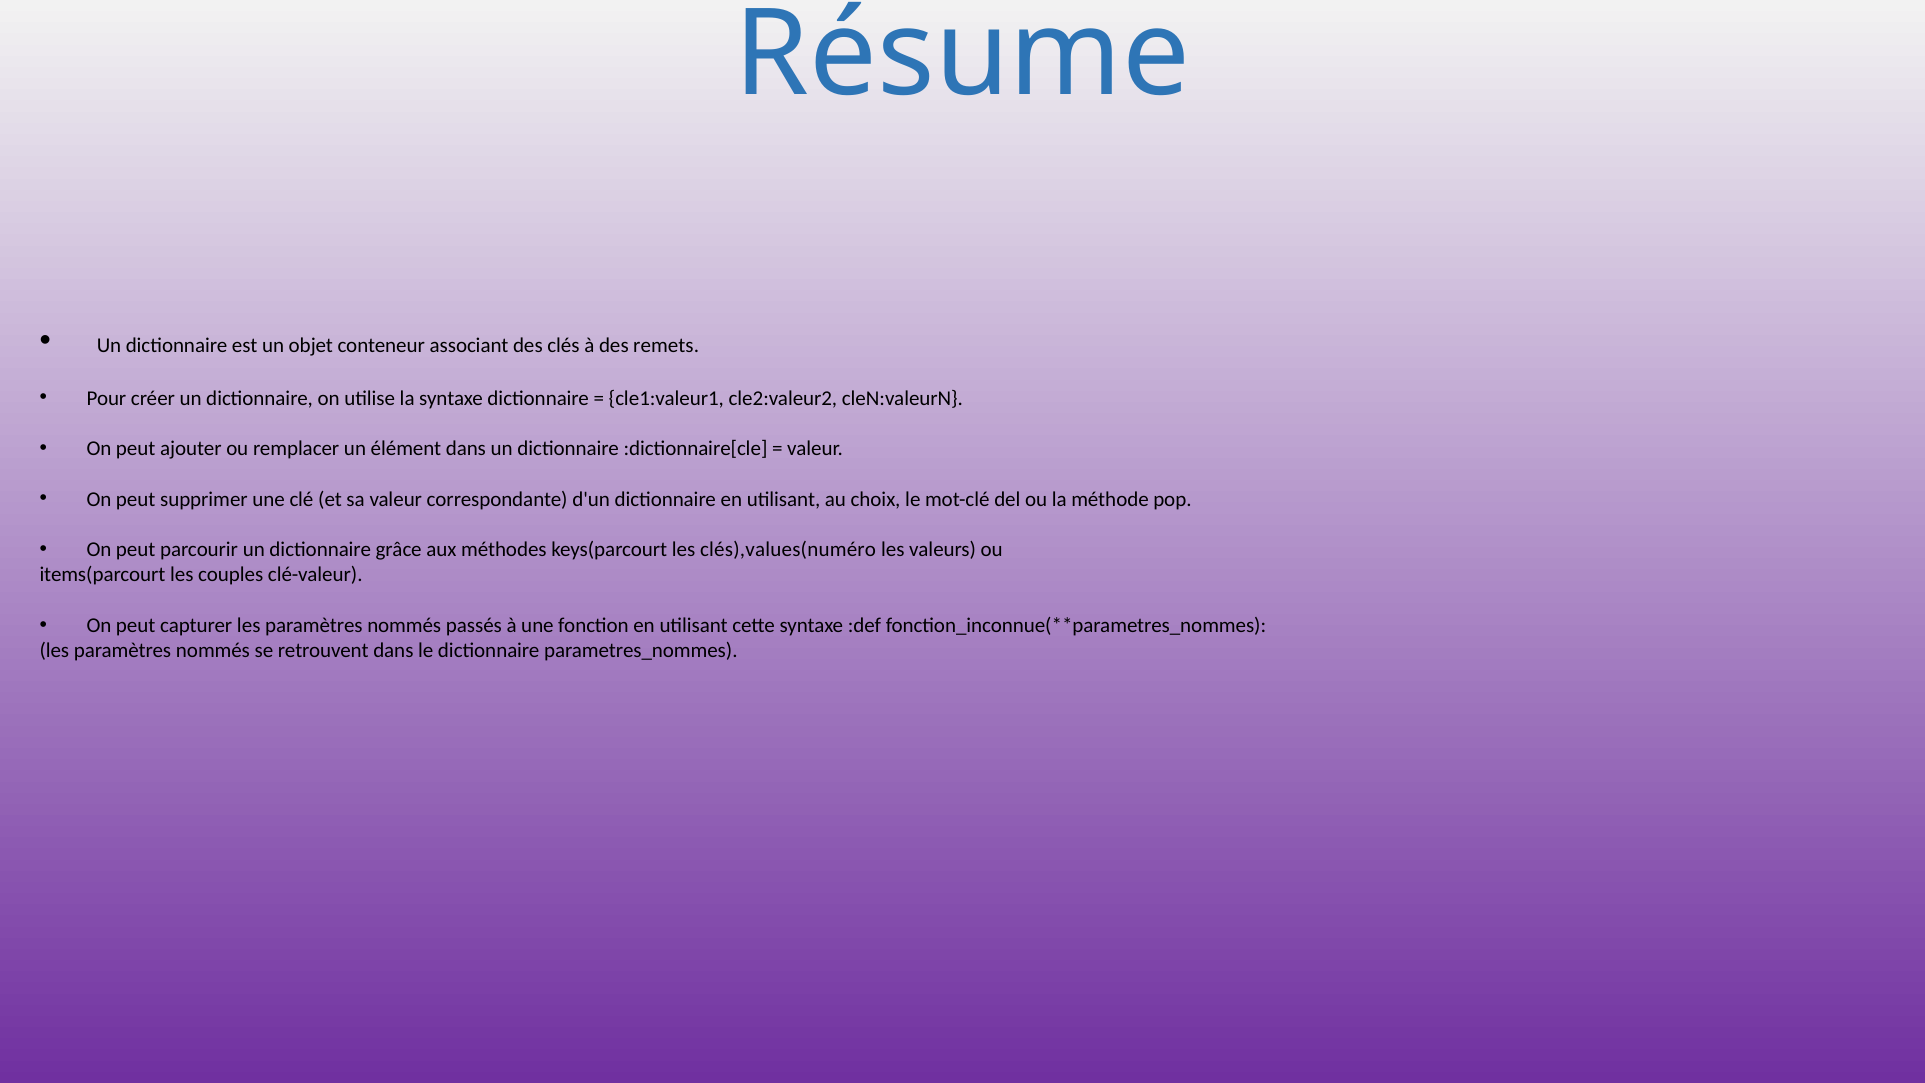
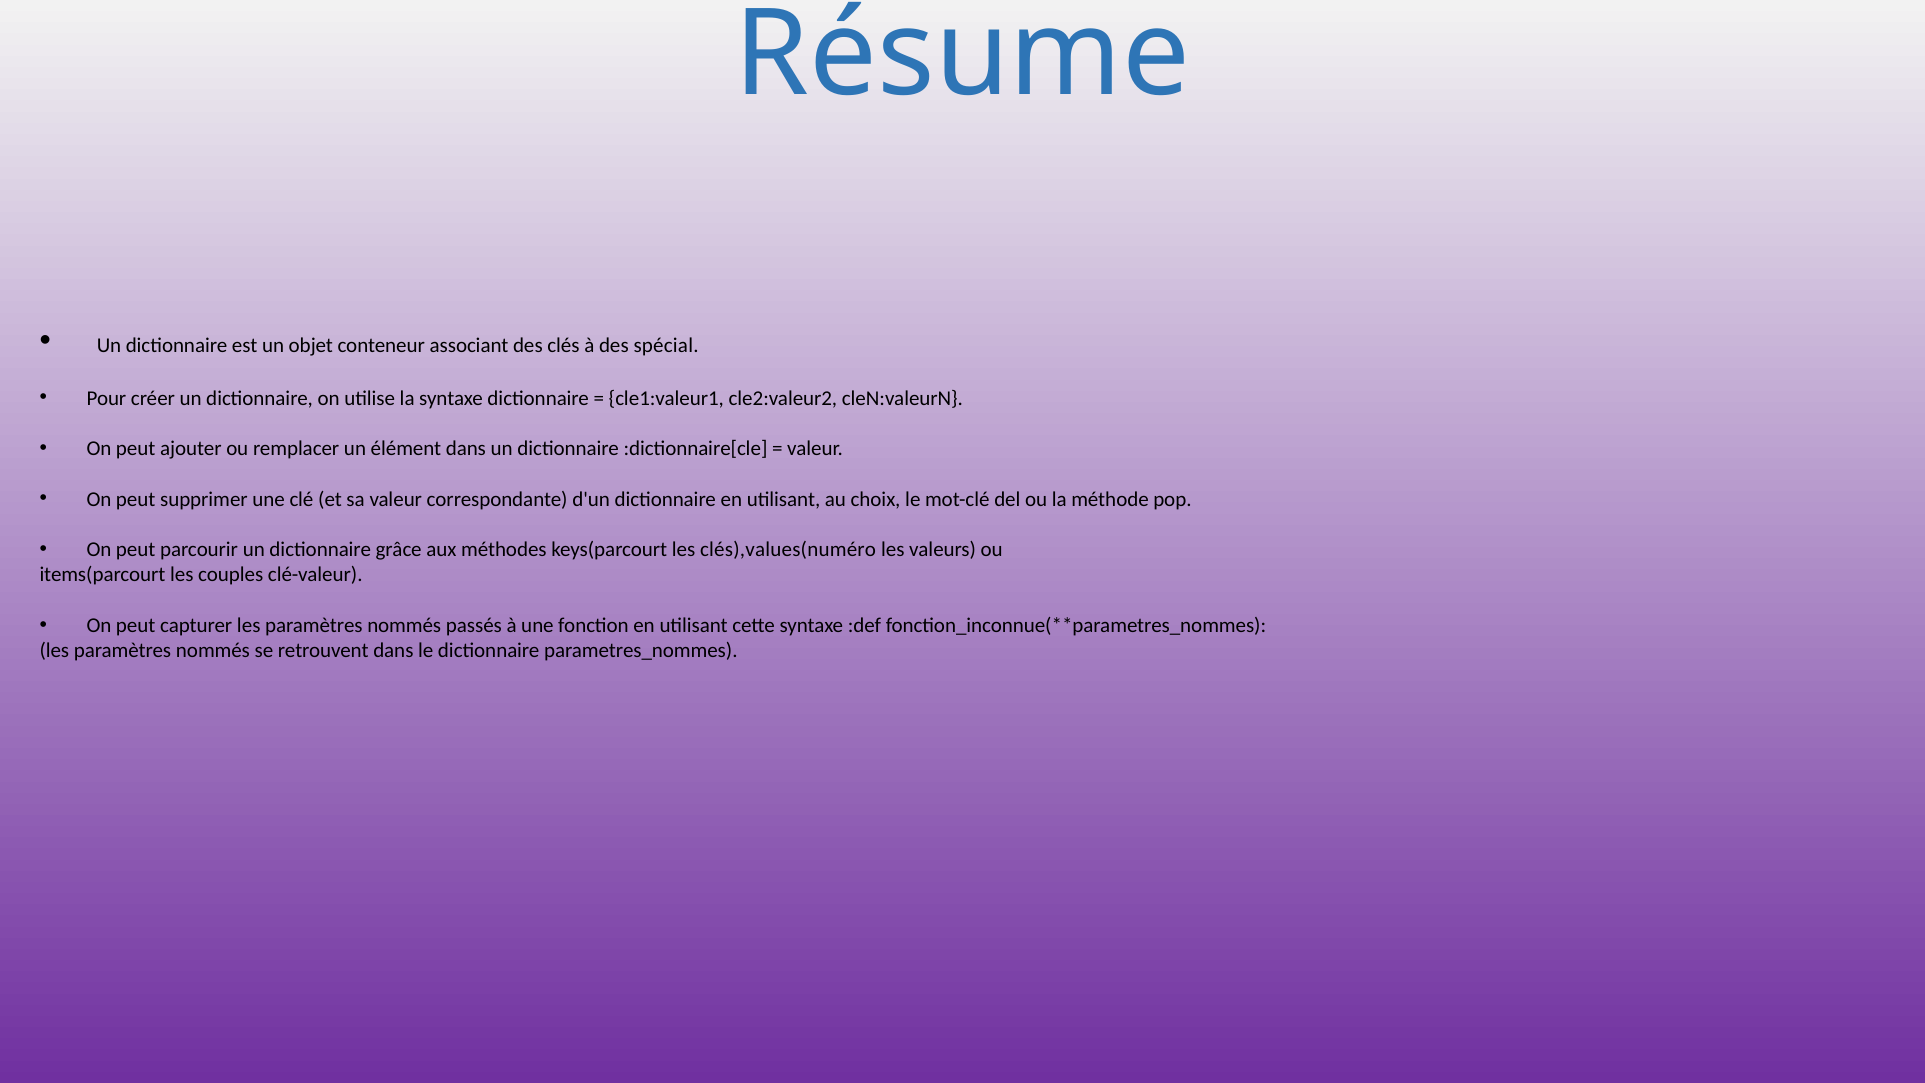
remets: remets -> spécial (666, 345)
